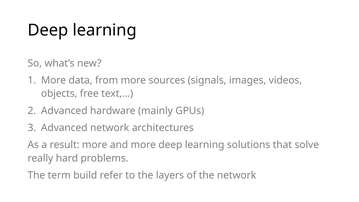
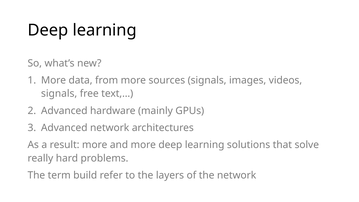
objects: objects -> signals (59, 94)
